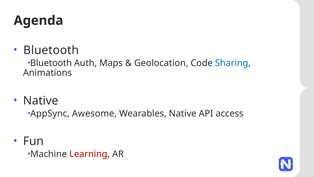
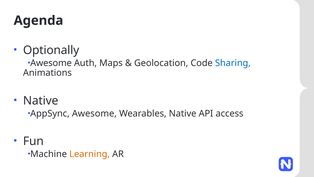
Bluetooth: Bluetooth -> Optionally (51, 50)
Bluetooth: Bluetooth -> Awesome (51, 63)
Learning colour: red -> orange (90, 154)
